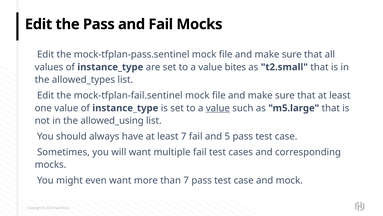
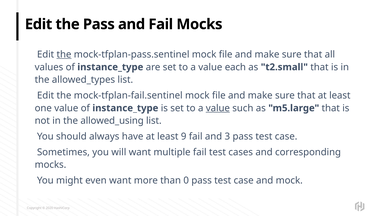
the underline: none -> present (64, 54)
bites: bites -> each (235, 67)
least 7: 7 -> 9 (184, 136)
5: 5 -> 3 (227, 136)
than 7: 7 -> 0 (186, 180)
